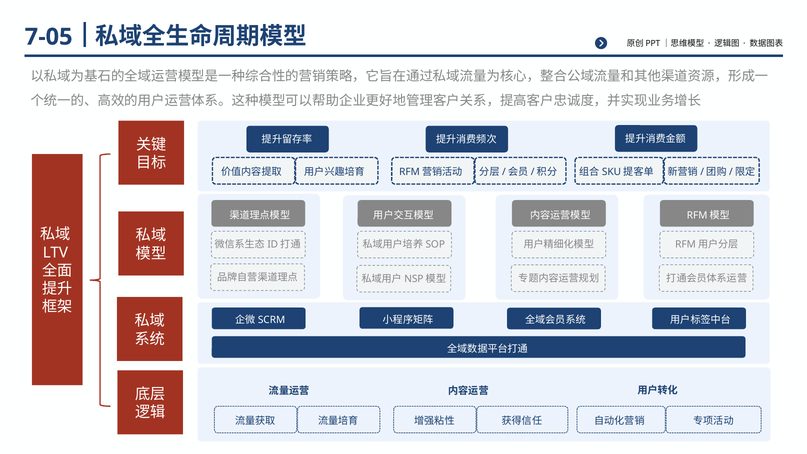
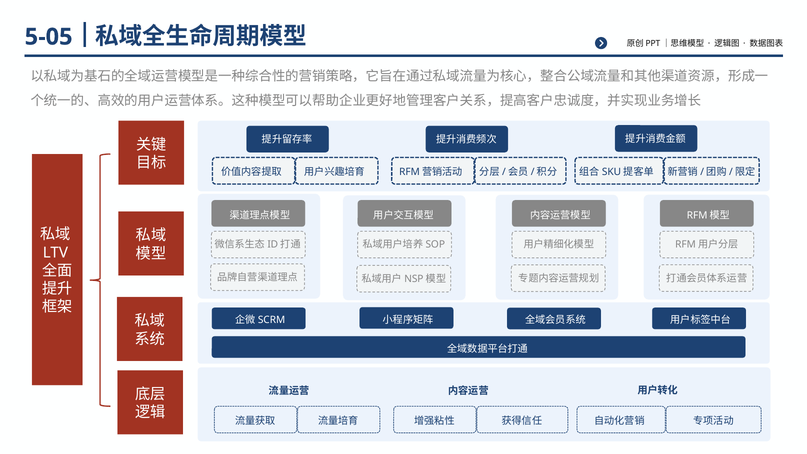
7-05: 7-05 -> 5-05 (49, 37)
